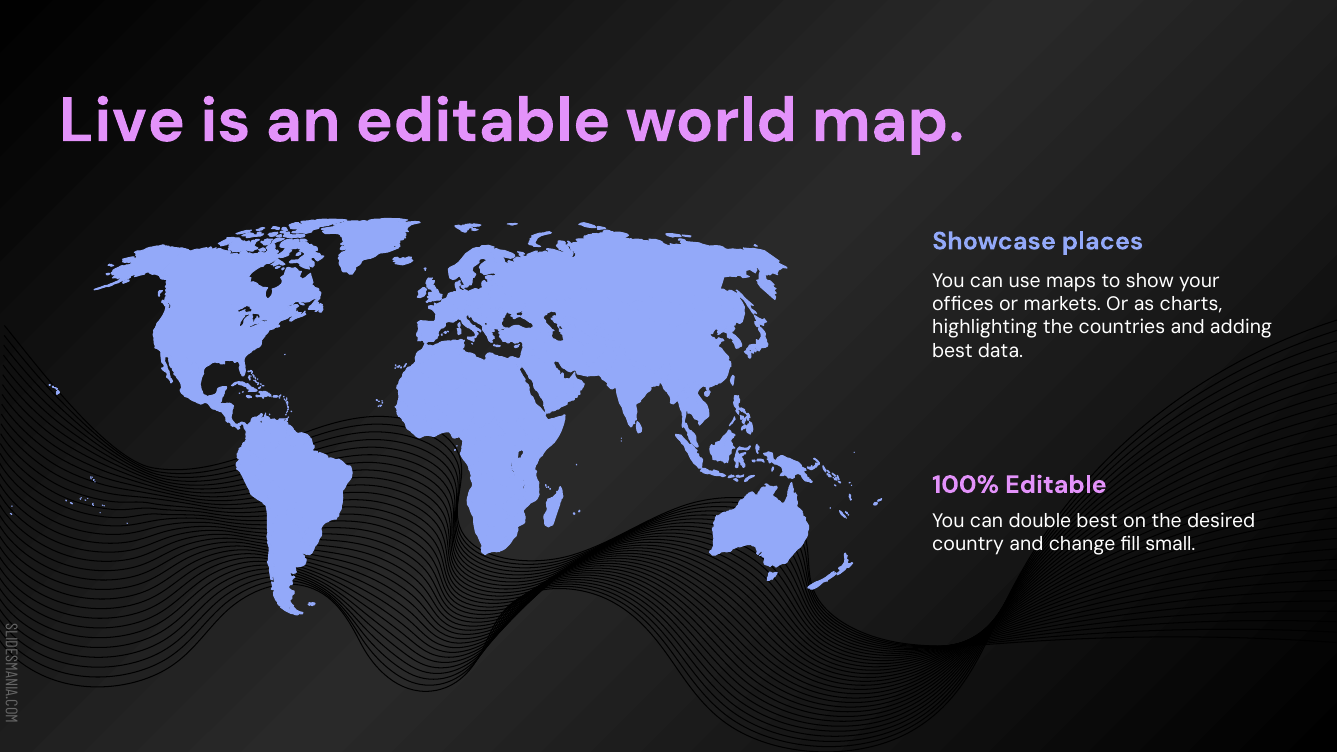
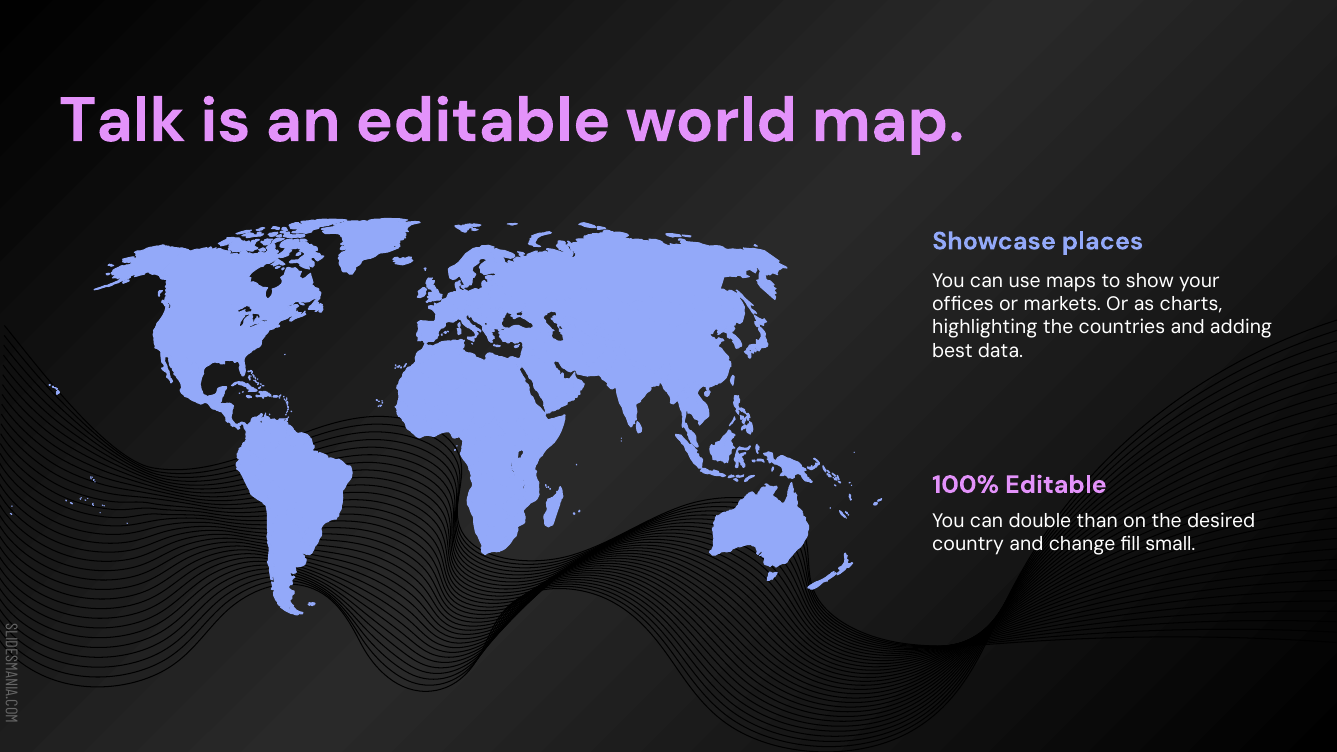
Live: Live -> Talk (122, 120)
double best: best -> than (1097, 521)
